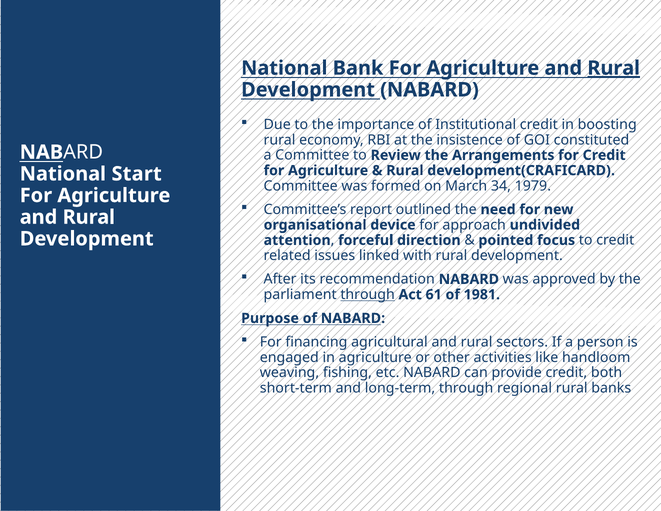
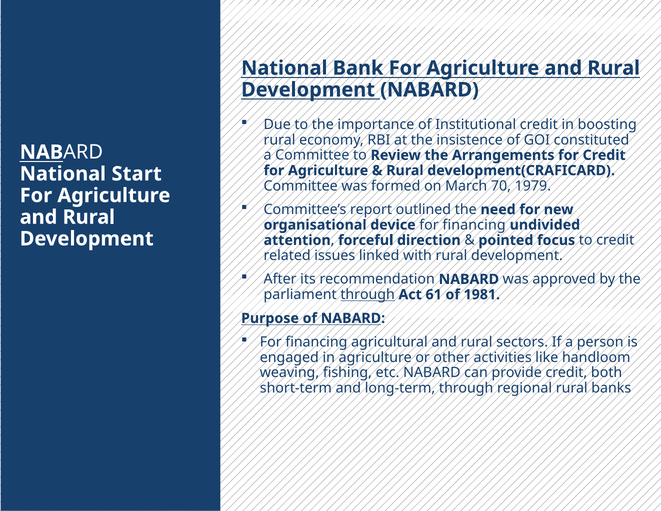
Rural underline: present -> none (614, 68)
34: 34 -> 70 (501, 186)
device for approach: approach -> financing (474, 225)
